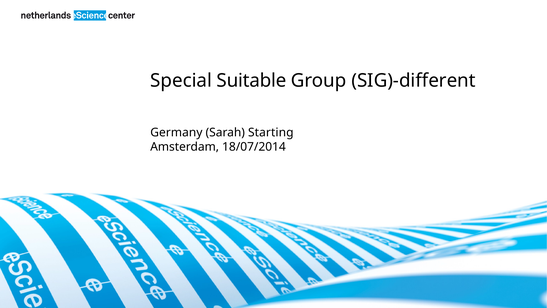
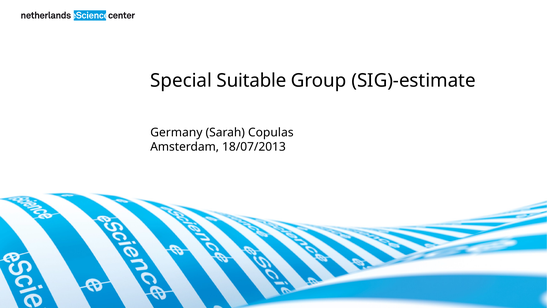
SIG)-different: SIG)-different -> SIG)-estimate (414, 81)
Starting: Starting -> Copulas (271, 132)
18/07/2014: 18/07/2014 -> 18/07/2013 (254, 147)
